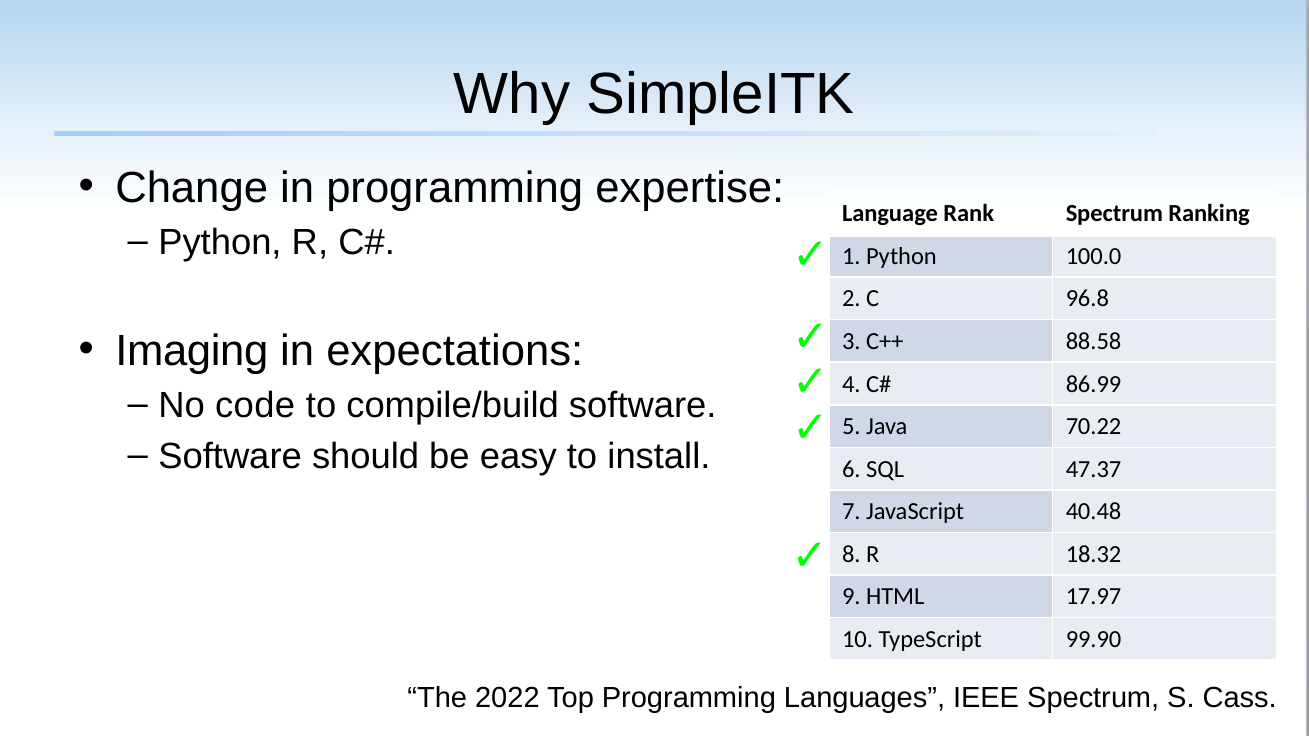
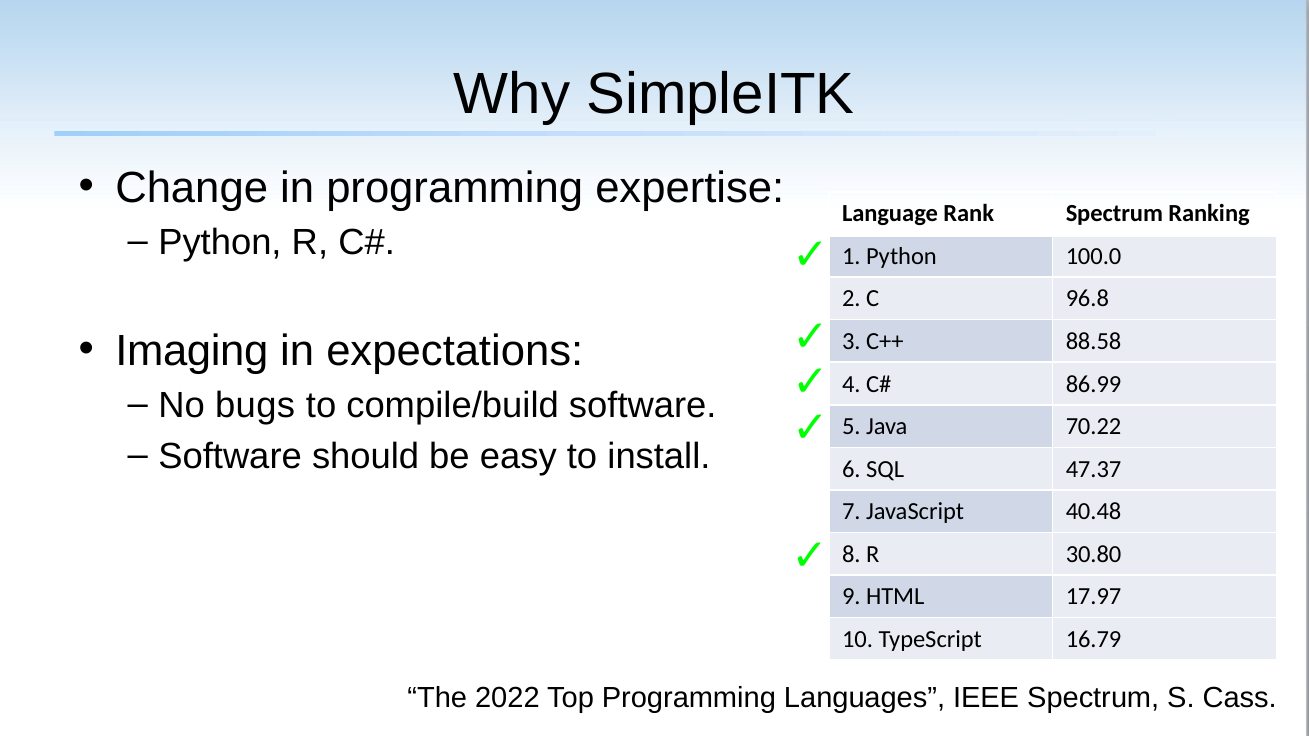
code: code -> bugs (255, 406)
18.32: 18.32 -> 30.80 (1094, 554)
99.90: 99.90 -> 16.79 (1094, 640)
